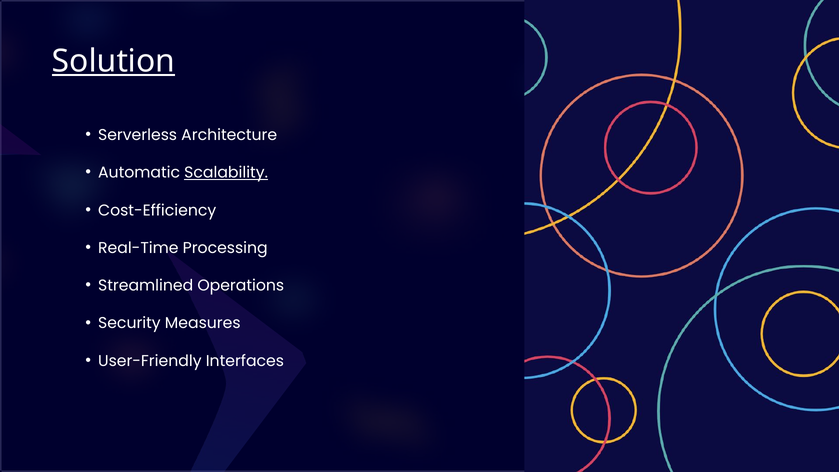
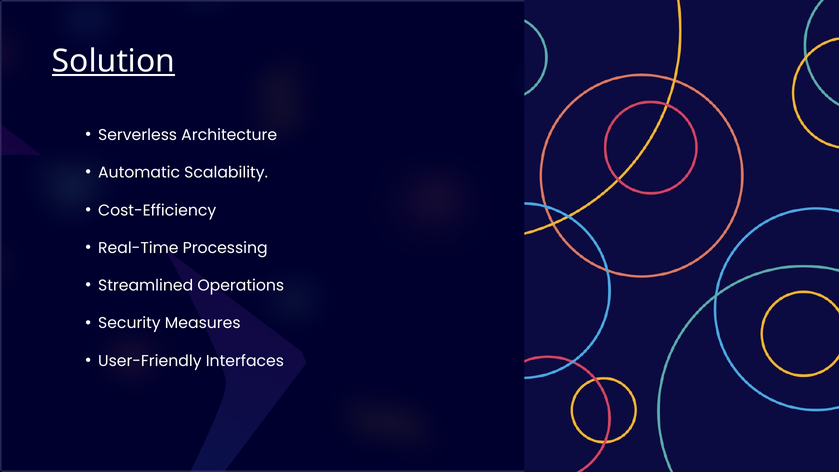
Scalability underline: present -> none (226, 173)
